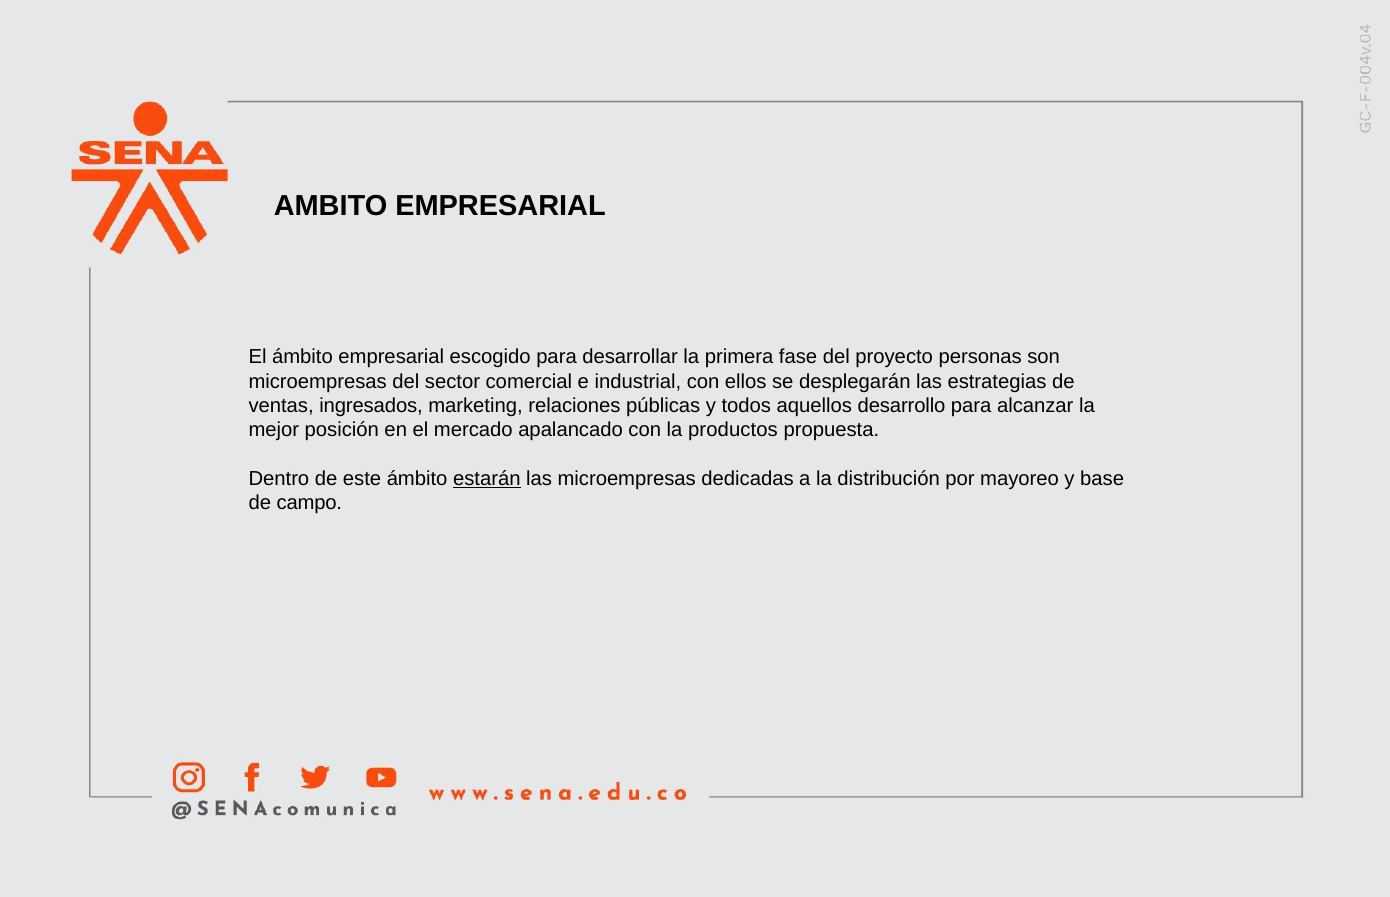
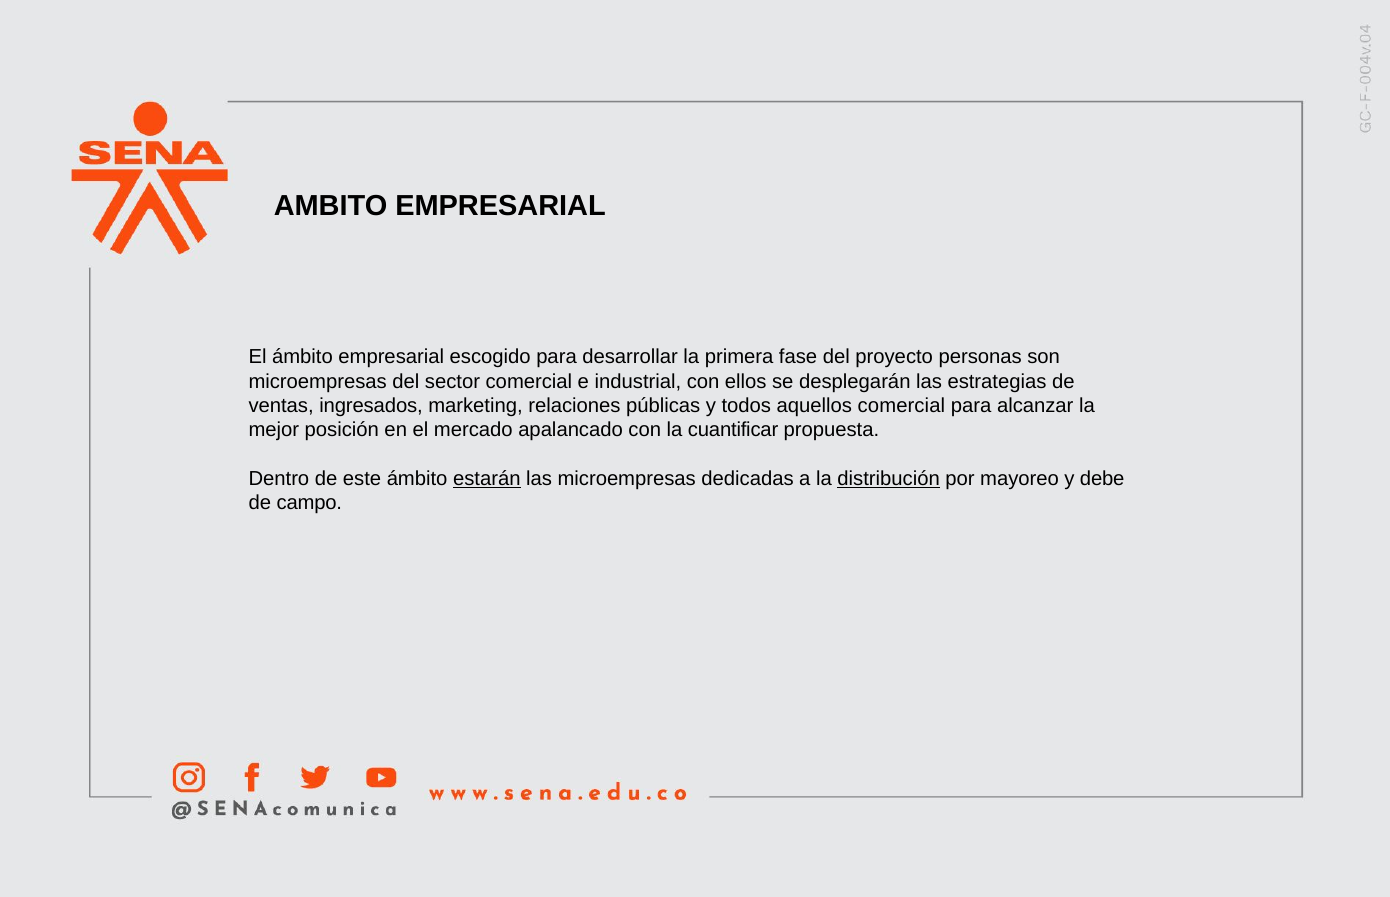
aquellos desarrollo: desarrollo -> comercial (901, 406)
productos: productos -> cuantificar (733, 431)
distribución underline: none -> present (889, 479)
base: base -> debe (1102, 479)
